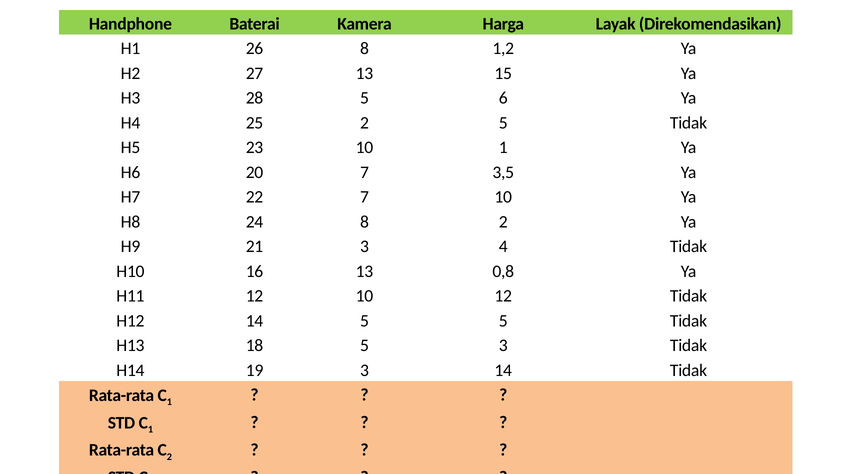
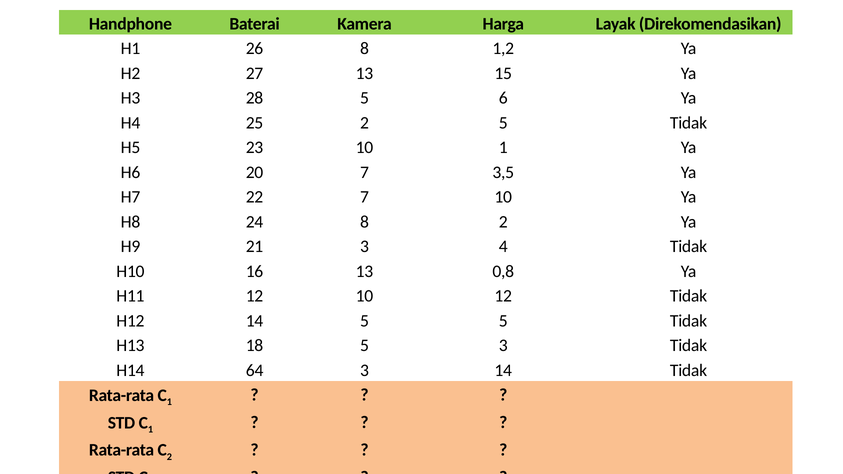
19: 19 -> 64 (255, 370)
